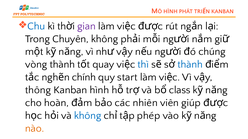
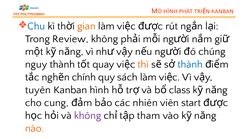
gian colour: purple -> orange (86, 26)
Chuyên: Chuyên -> Review (70, 39)
vòng: vòng -> nguy (36, 65)
thì colour: blue -> orange (143, 65)
start: start -> sách (127, 77)
thông: thông -> tuyên (38, 90)
hoàn: hoàn -> cung (56, 103)
giúp: giúp -> start (191, 103)
không colour: blue -> purple (88, 116)
phép: phép -> tham (149, 116)
